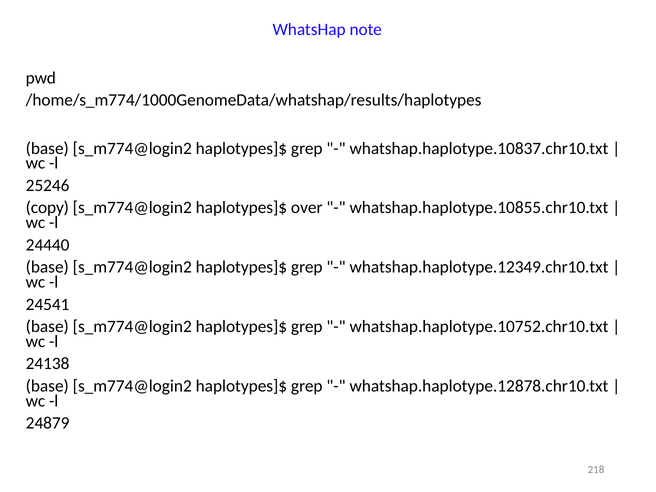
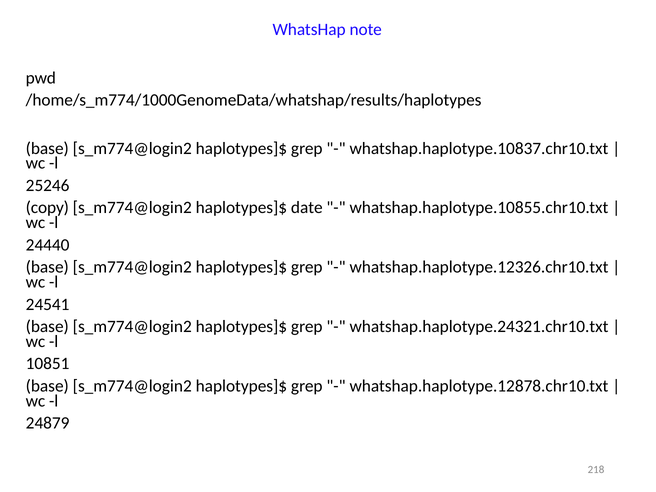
over: over -> date (307, 208)
whatshap.haplotype.12349.chr10.txt: whatshap.haplotype.12349.chr10.txt -> whatshap.haplotype.12326.chr10.txt (479, 267)
whatshap.haplotype.10752.chr10.txt: whatshap.haplotype.10752.chr10.txt -> whatshap.haplotype.24321.chr10.txt (479, 327)
24138: 24138 -> 10851 (48, 364)
